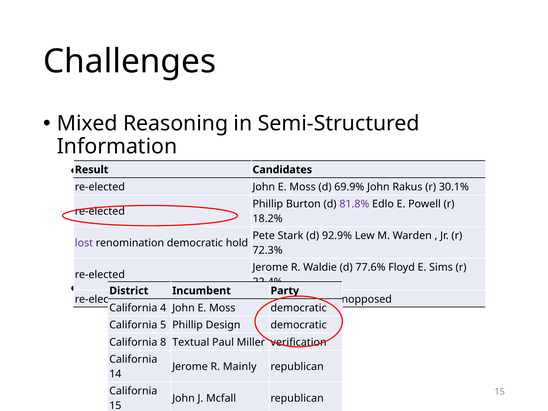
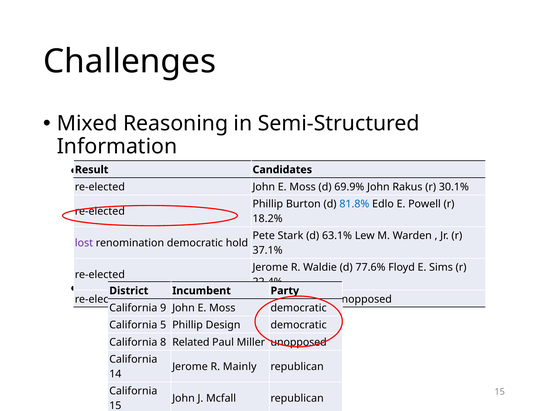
81.8% colour: purple -> blue (354, 204)
92.9%: 92.9% -> 63.1% (337, 236)
72.3%: 72.3% -> 37.1% (268, 250)
4: 4 -> 9 (163, 308)
Textual: Textual -> Related (191, 342)
Miller verification: verification -> unopposed (299, 342)
